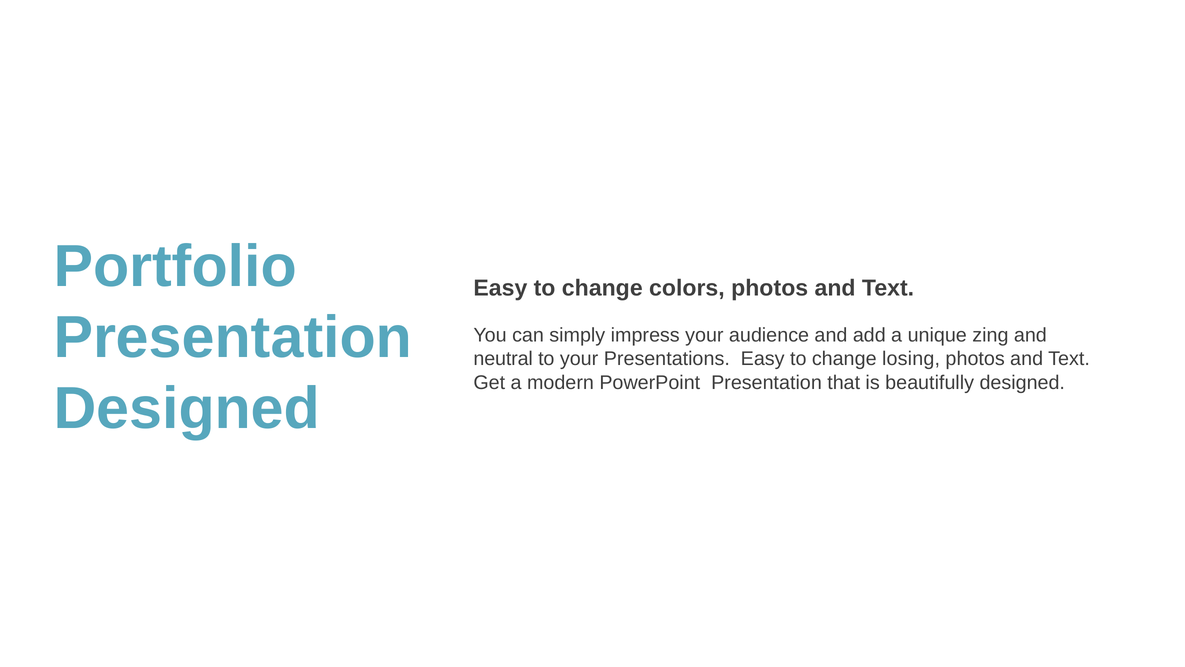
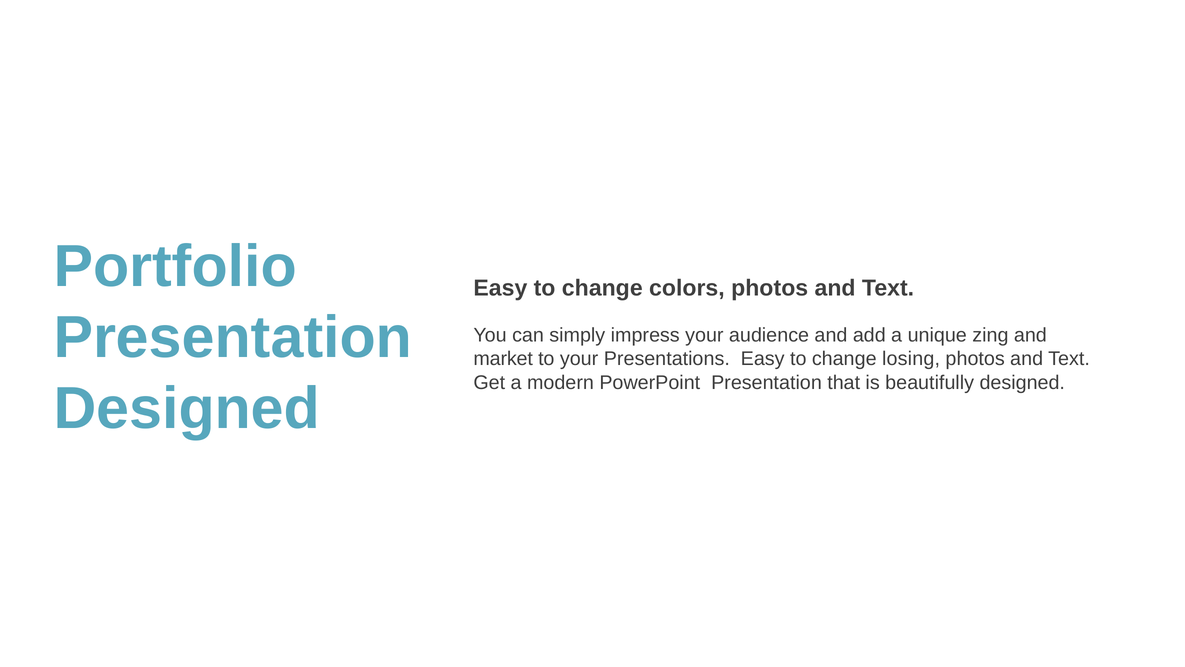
neutral: neutral -> market (503, 359)
